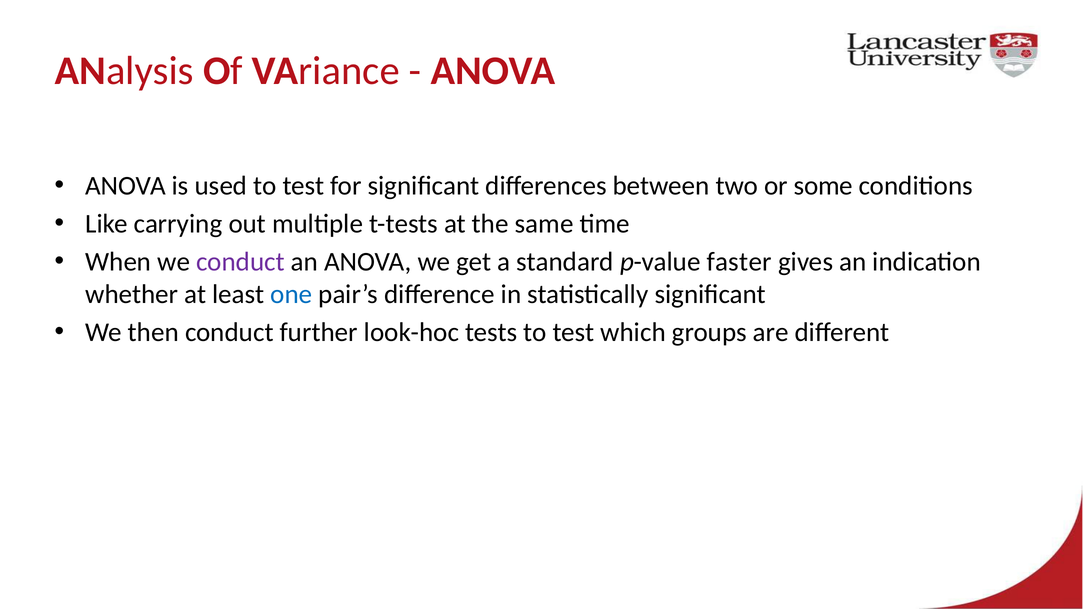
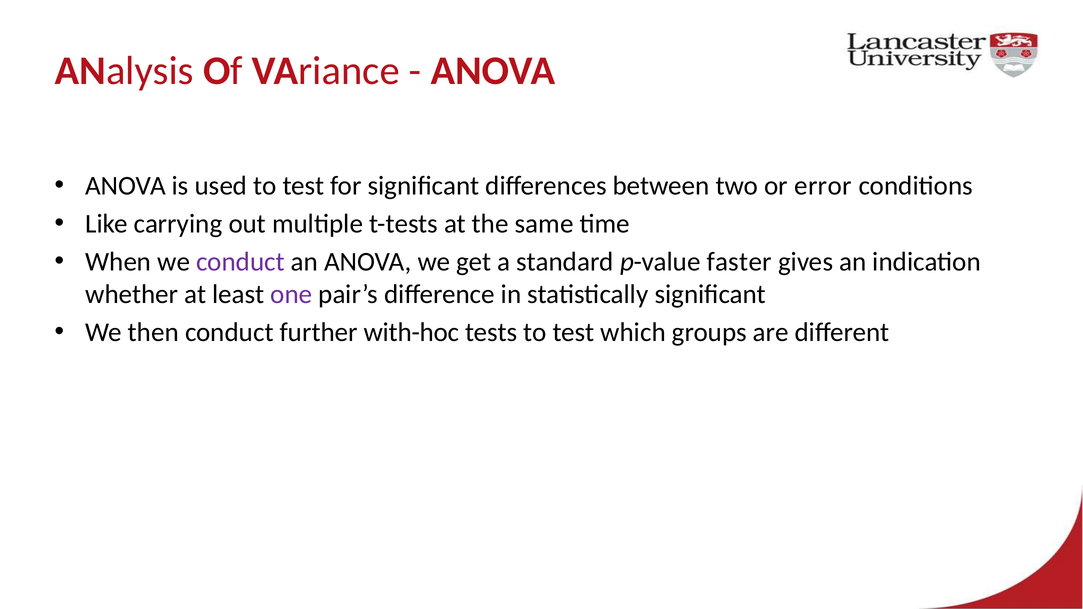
some: some -> error (823, 186)
one colour: blue -> purple (291, 294)
look-hoc: look-hoc -> with-hoc (412, 332)
